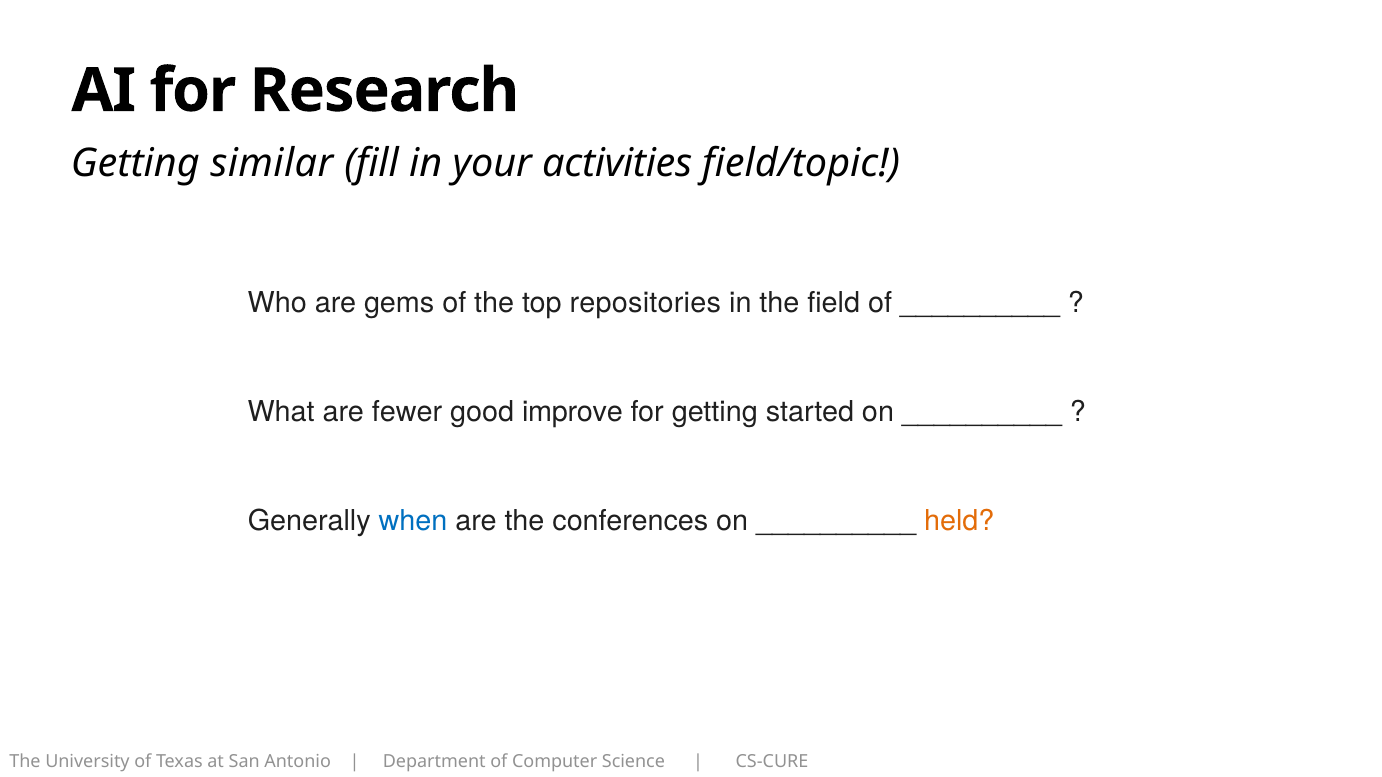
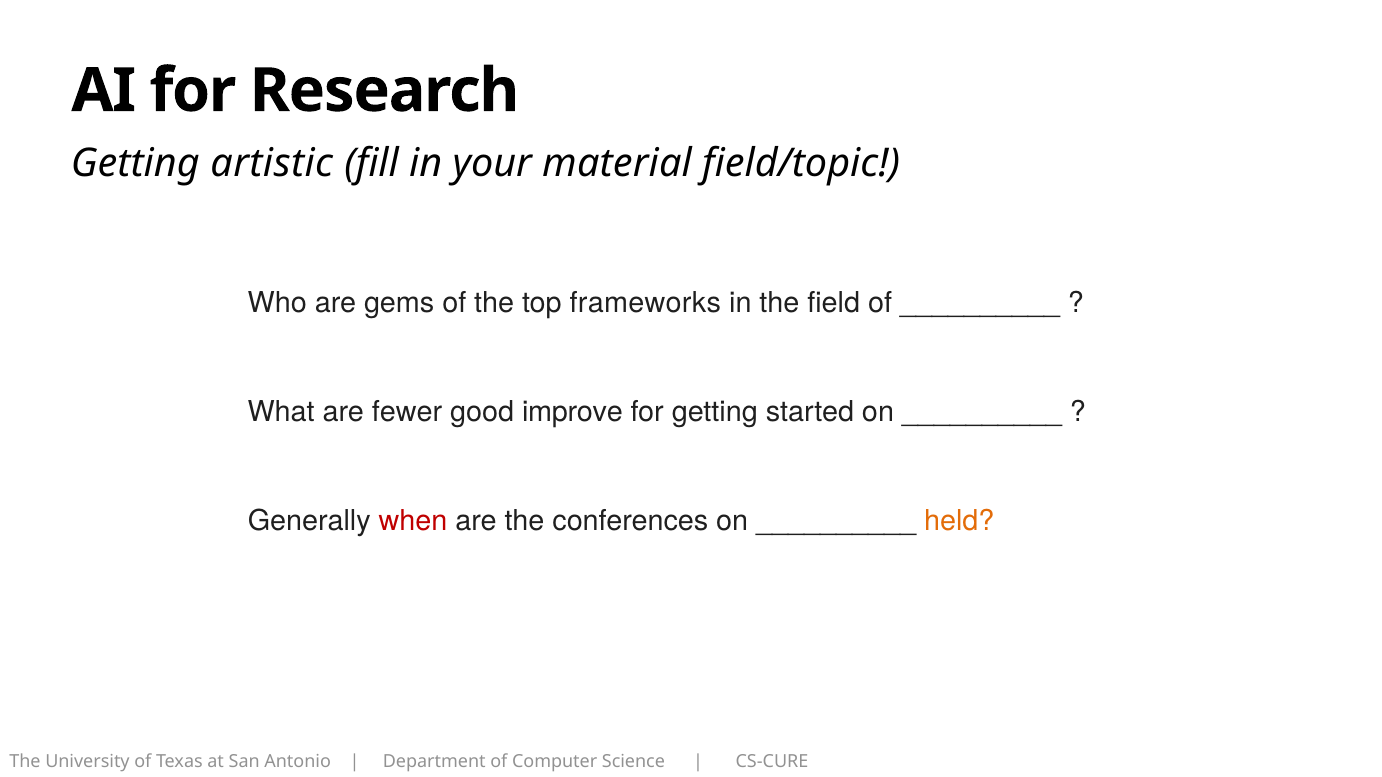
similar: similar -> artistic (272, 164)
activities: activities -> material (617, 164)
repositories: repositories -> frameworks (645, 303)
when colour: blue -> red (413, 522)
